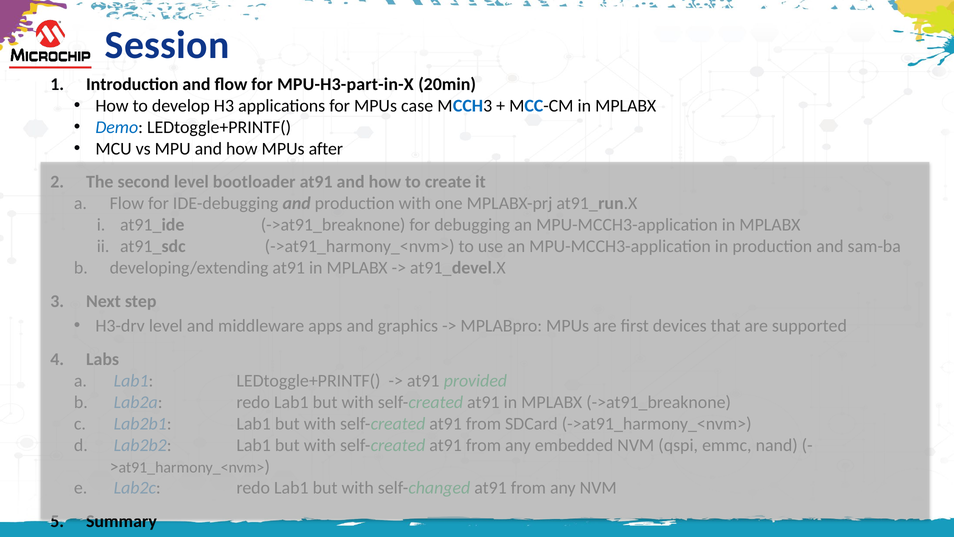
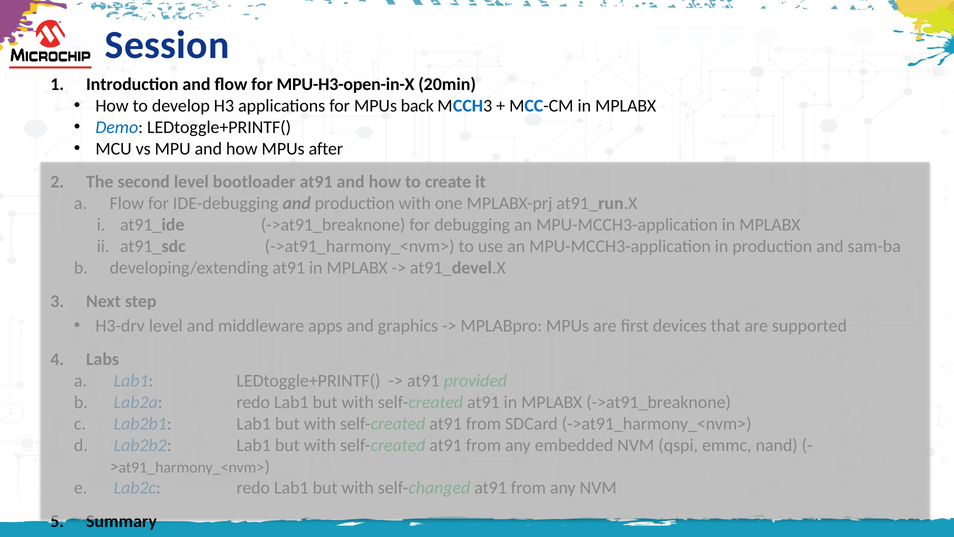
MPU-H3-part-in-X: MPU-H3-part-in-X -> MPU-H3-open-in-X (346, 84)
case: case -> back (417, 106)
